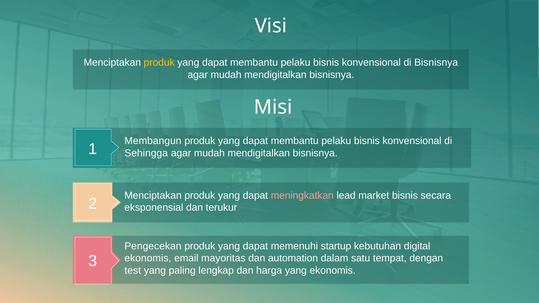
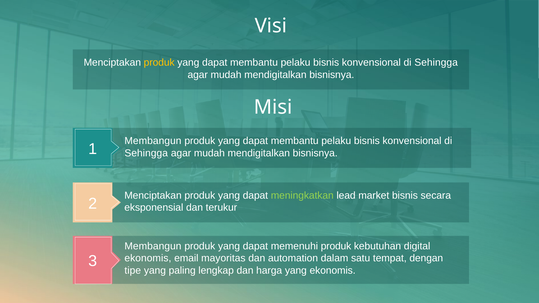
Bisnisnya: Bisnisnya -> Sehingga (436, 63)
meningkatkan colour: pink -> light green (302, 196)
Pengecekan: Pengecekan -> Membangun (153, 246)
memenuhi startup: startup -> produk (336, 246)
test: test -> tipe (133, 271)
